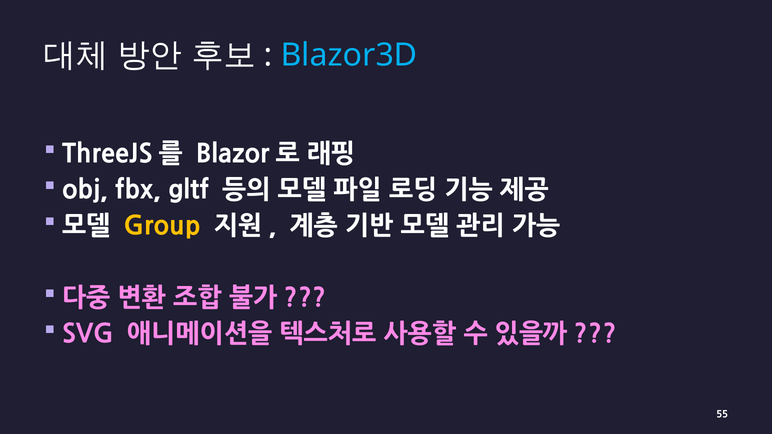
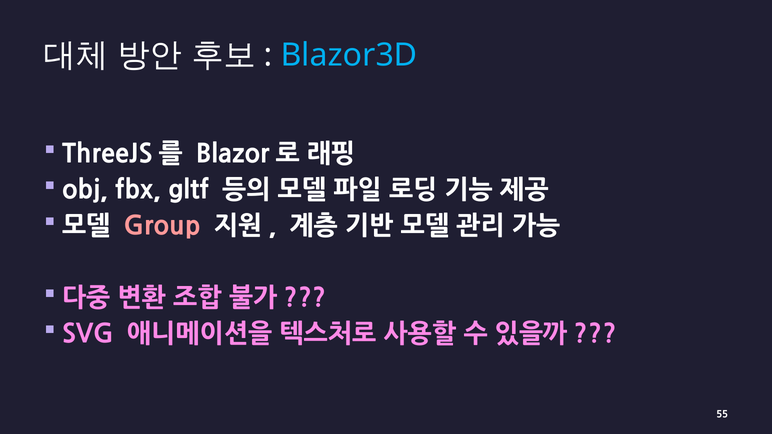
Group colour: yellow -> pink (162, 226)
